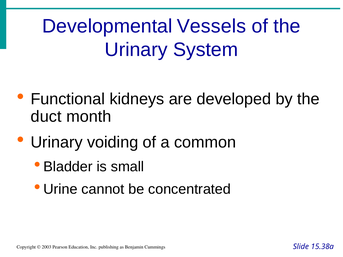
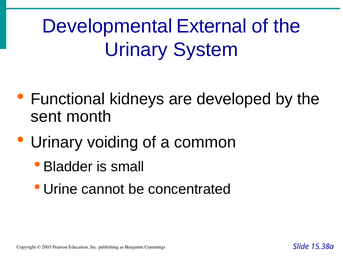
Vessels: Vessels -> External (212, 26)
duct: duct -> sent (46, 117)
